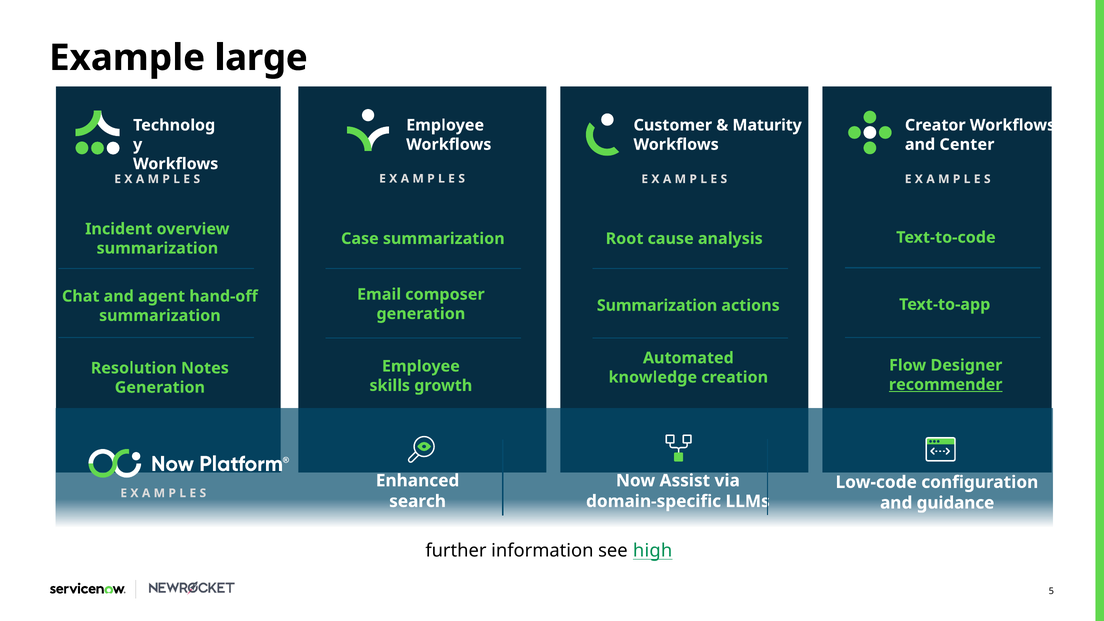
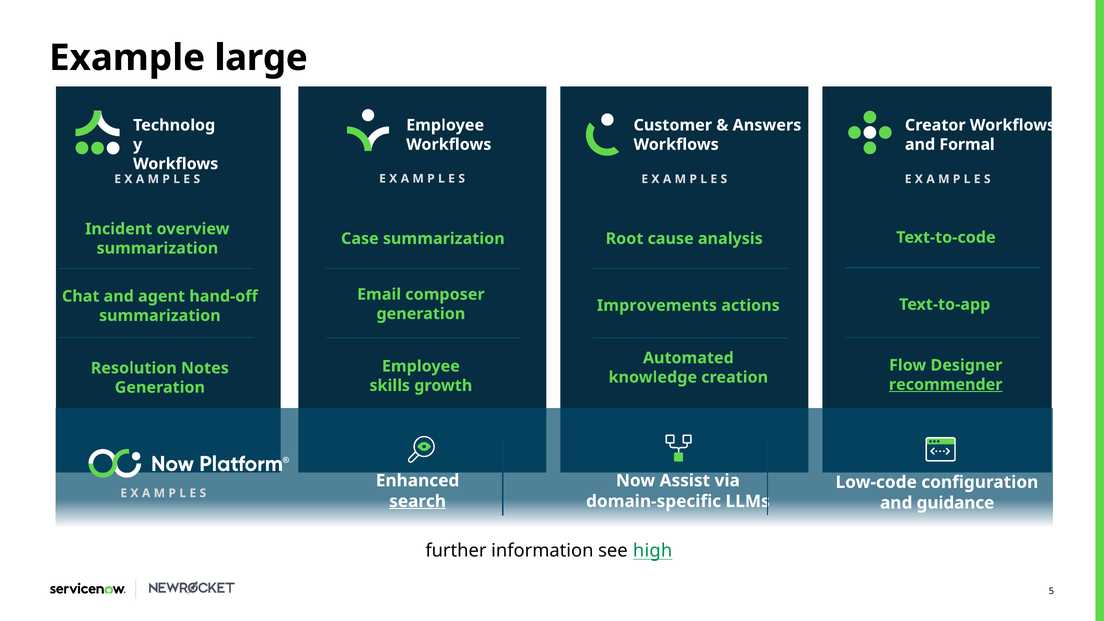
Maturity: Maturity -> Answers (767, 125)
Center: Center -> Formal (967, 145)
Summarization: Summarization -> Improvements (657, 306)
search underline: none -> present (418, 501)
